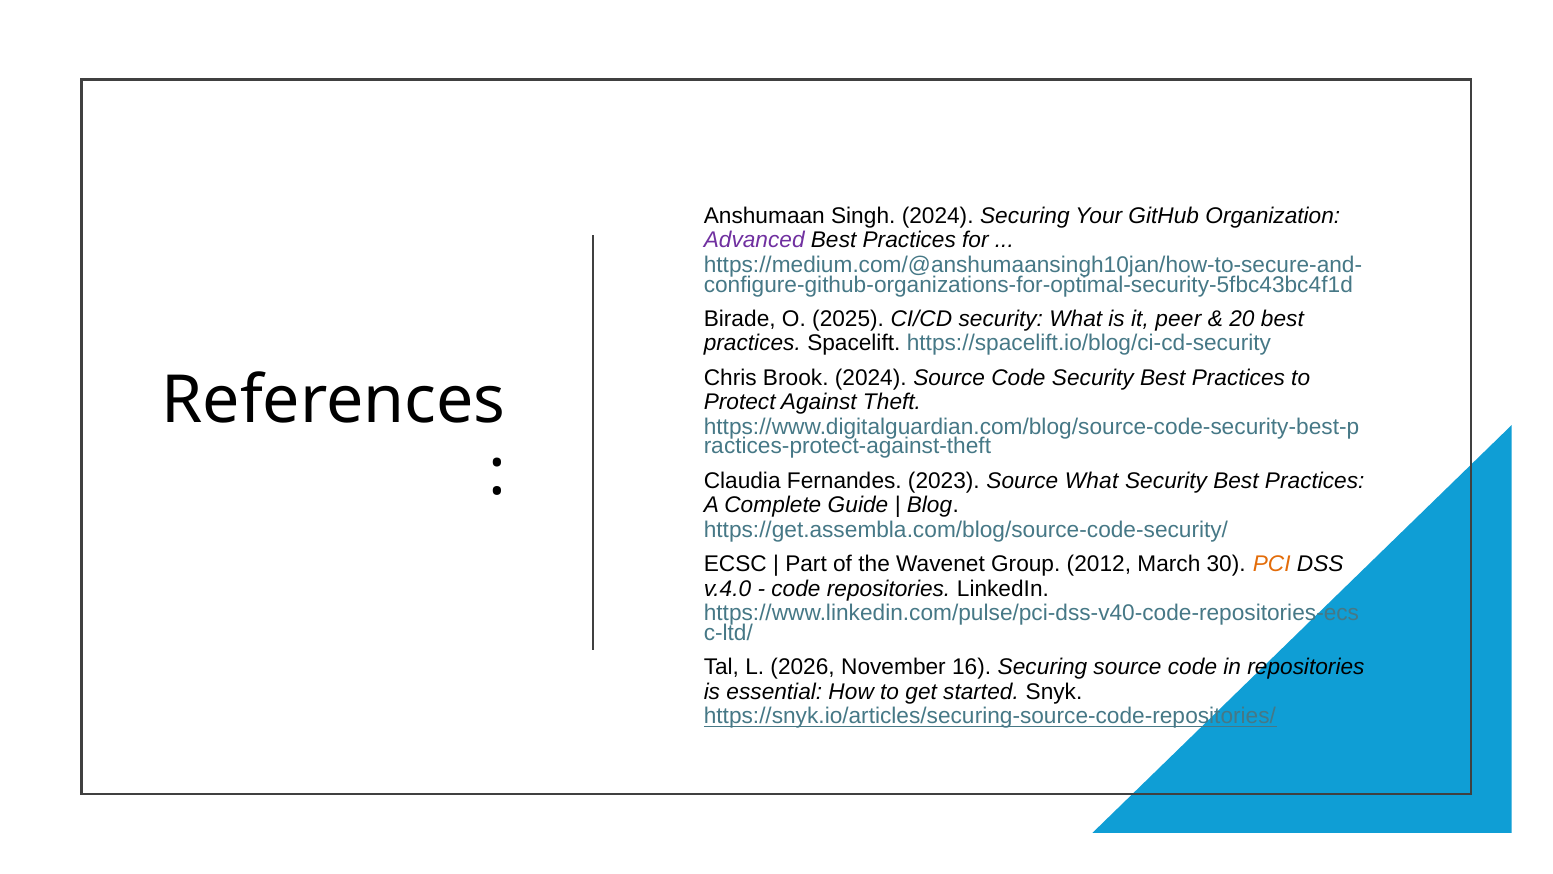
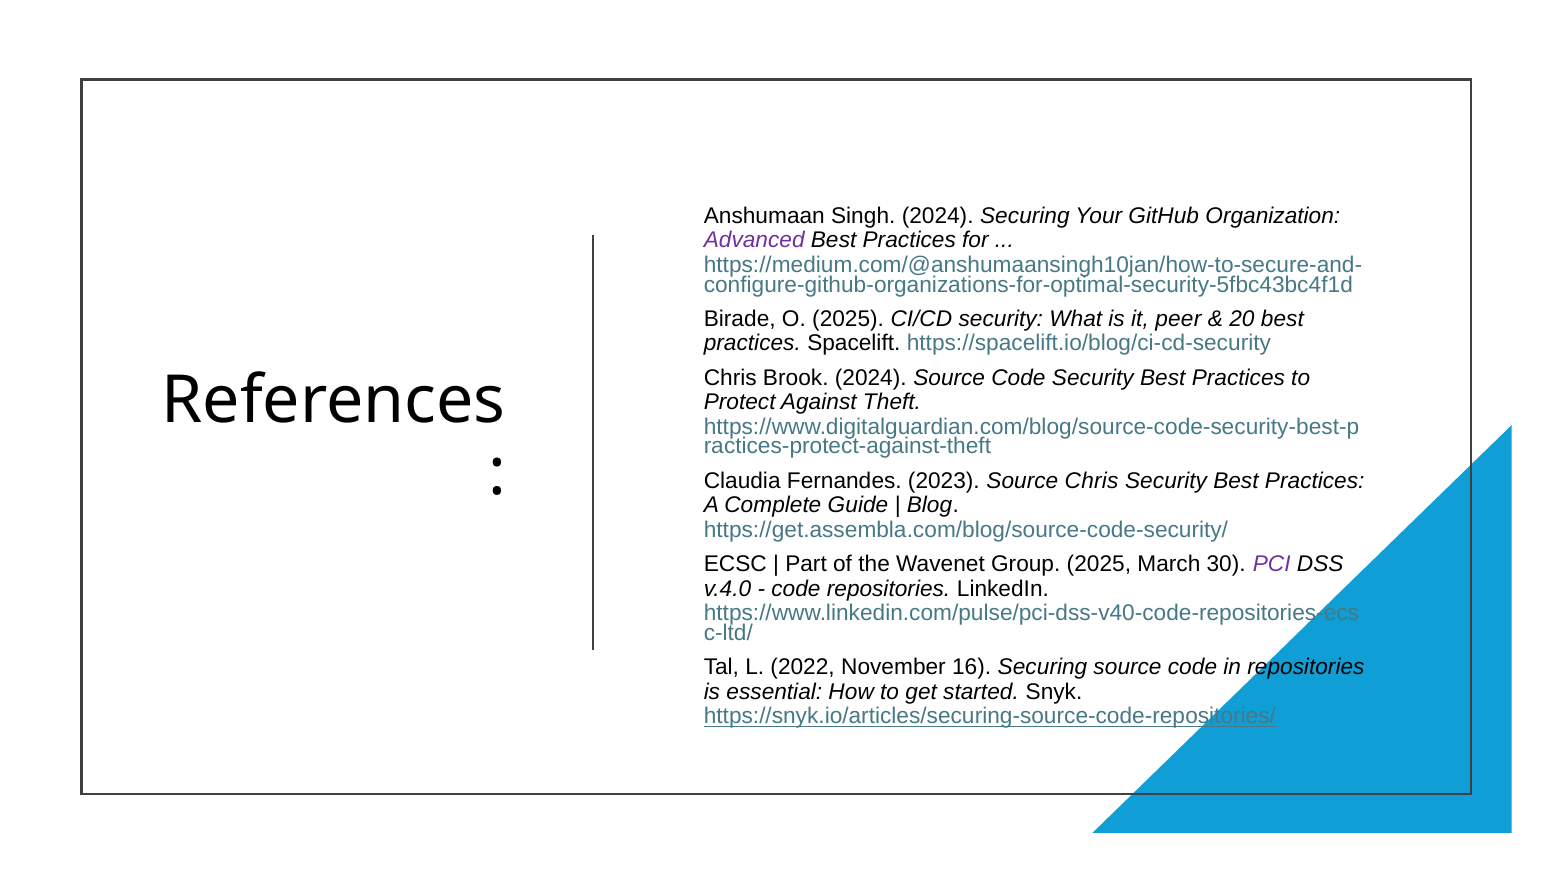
Source What: What -> Chris (1092, 481)
Group 2012: 2012 -> 2025 (1099, 564)
PCI colour: orange -> purple (1272, 564)
2026: 2026 -> 2022 (803, 667)
